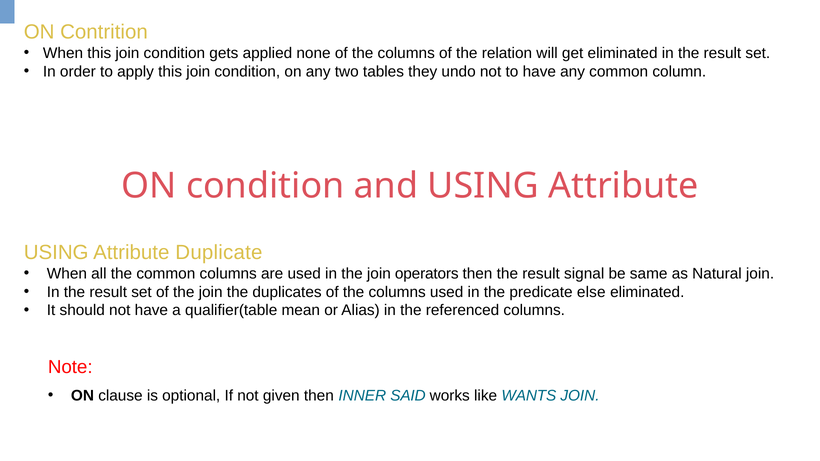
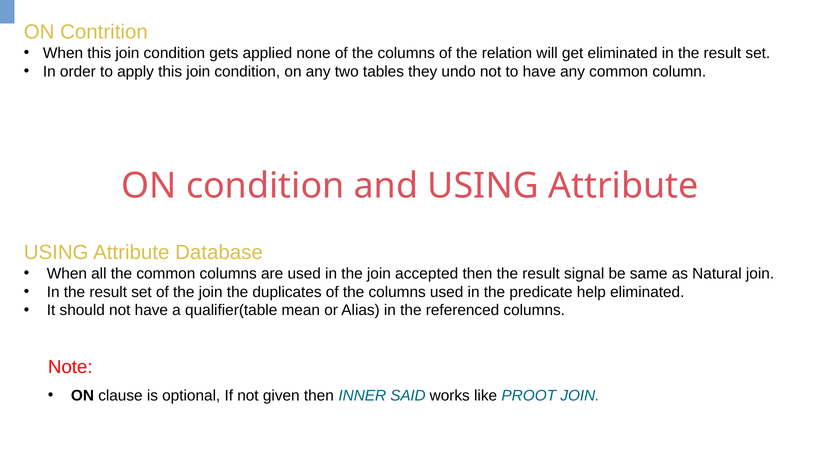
Duplicate: Duplicate -> Database (219, 252)
operators: operators -> accepted (427, 274)
else: else -> help (591, 292)
WANTS: WANTS -> PROOT (529, 396)
